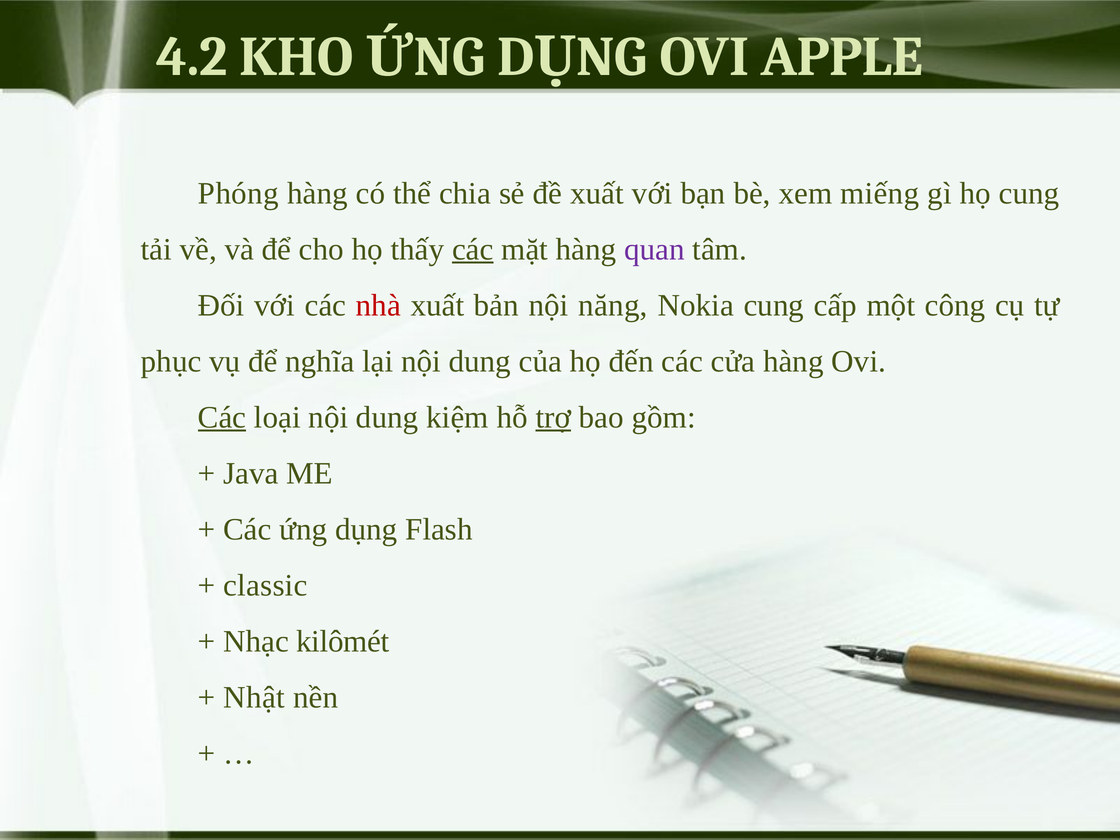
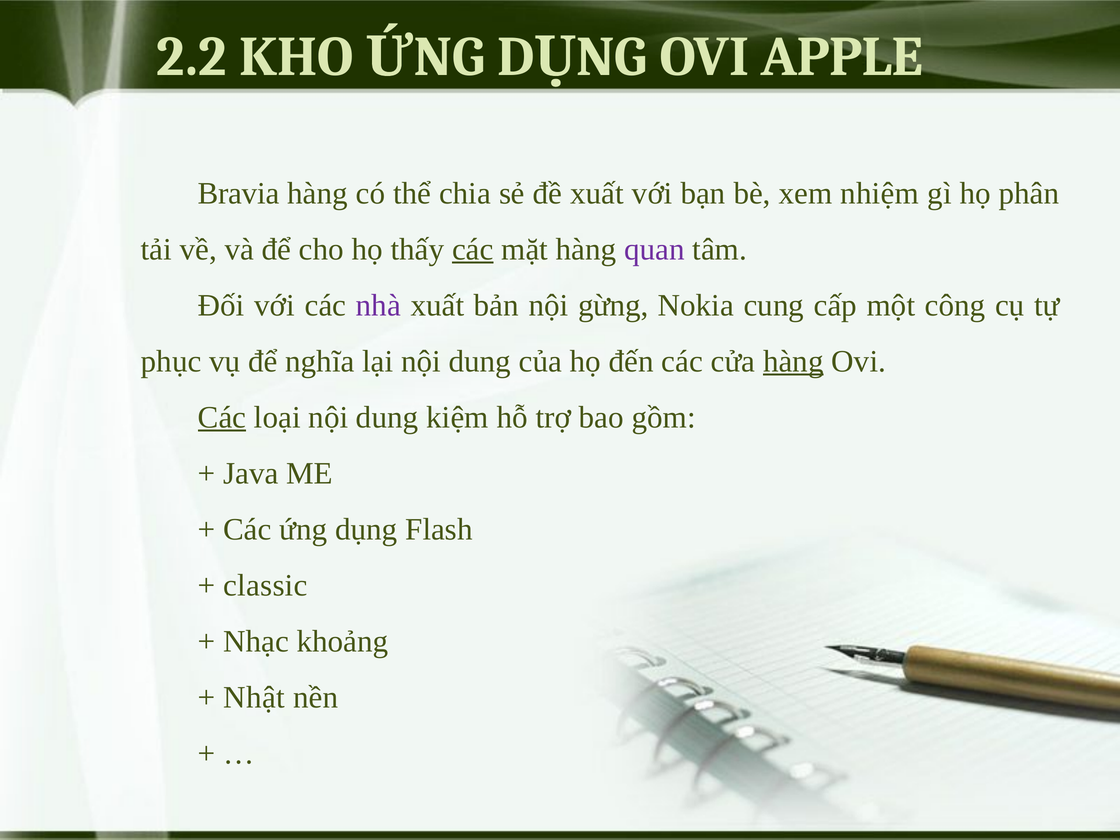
4.2: 4.2 -> 2.2 (192, 57)
Phóng: Phóng -> Bravia (239, 193)
miếng: miếng -> nhiệm (880, 193)
họ cung: cung -> phân (1029, 193)
nhà colour: red -> purple (378, 305)
năng: năng -> gừng (613, 305)
hàng underline: none -> present (793, 361)
trợ underline: present -> none (553, 417)
kilômét: kilômét -> khoảng (343, 641)
